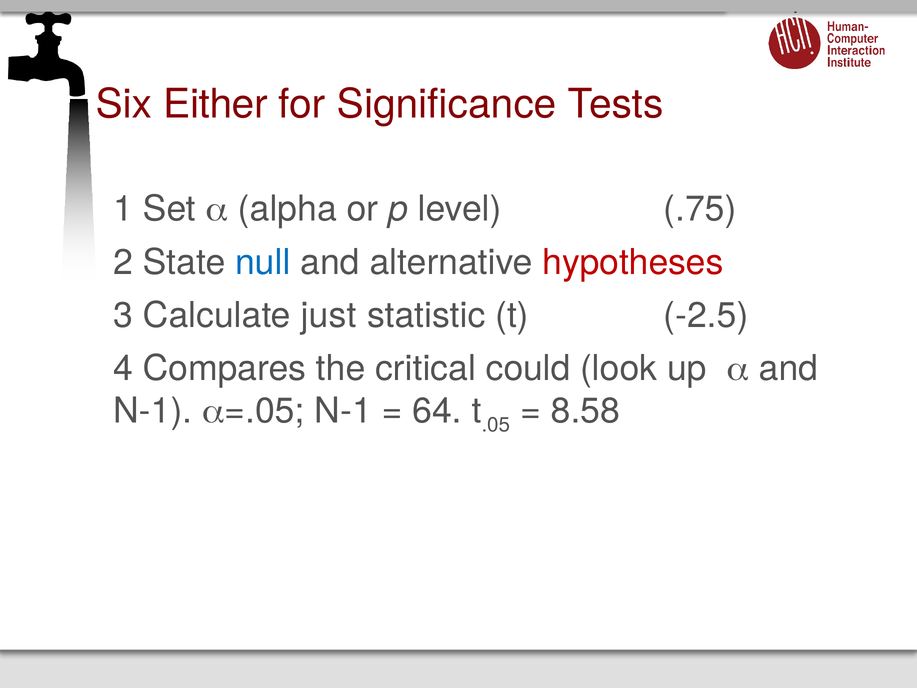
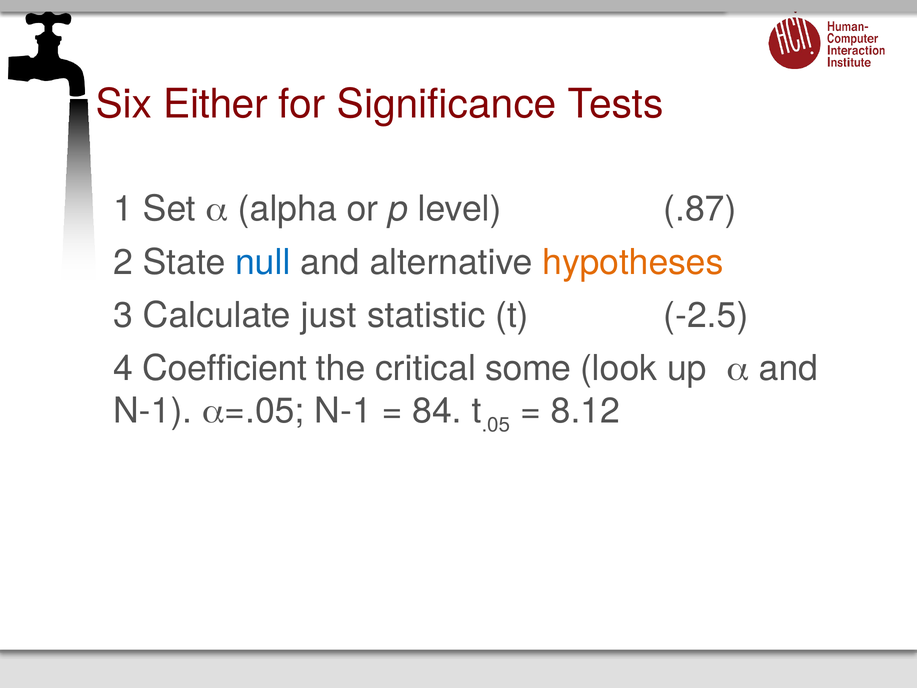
.75: .75 -> .87 (700, 209)
hypotheses colour: red -> orange (633, 262)
Compares: Compares -> Coefficient (225, 368)
could: could -> some (528, 368)
64: 64 -> 84 (437, 411)
8.58: 8.58 -> 8.12 (585, 411)
